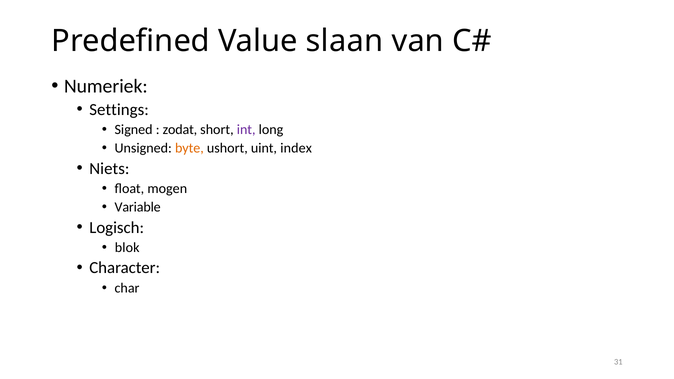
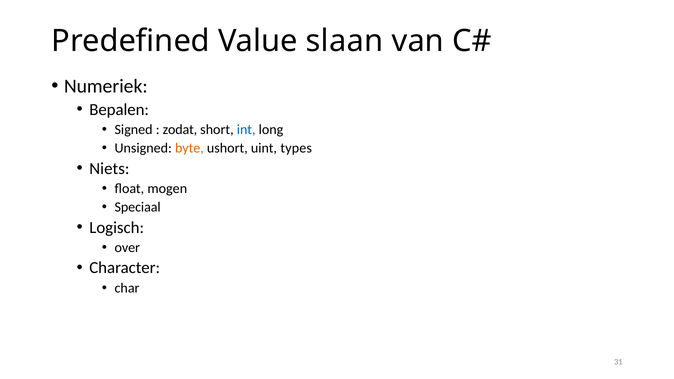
Settings: Settings -> Bepalen (119, 109)
int colour: purple -> blue (246, 130)
index: index -> types (296, 148)
Variable: Variable -> Speciaal (138, 207)
blok: blok -> over (127, 248)
